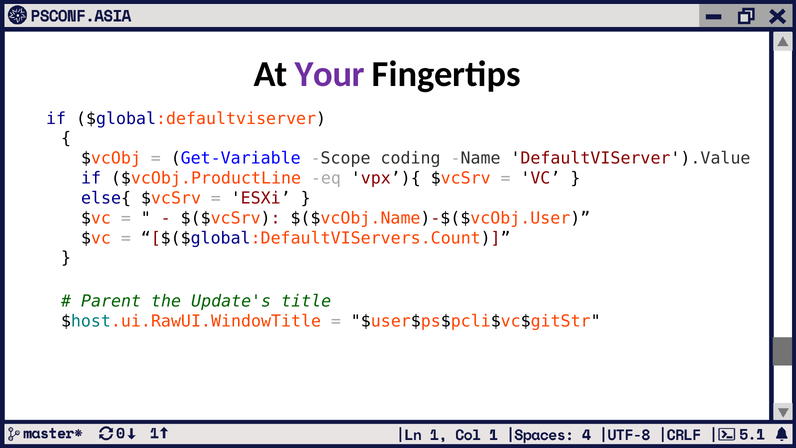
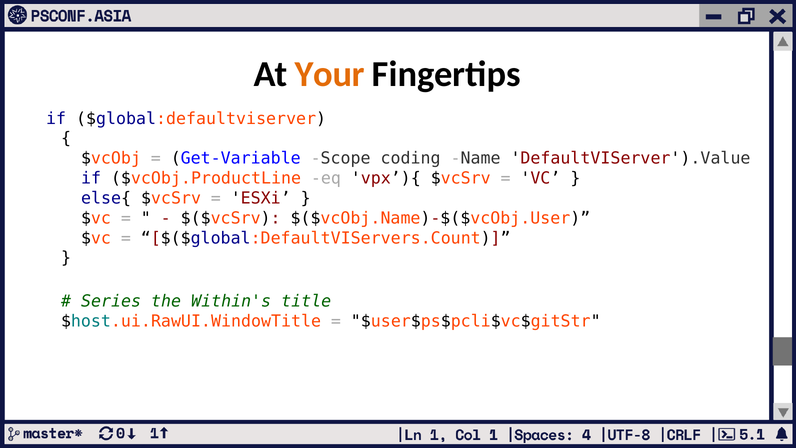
Your colour: purple -> orange (330, 74)
Parent: Parent -> Series (111, 301)
Update's: Update's -> Within's (231, 301)
